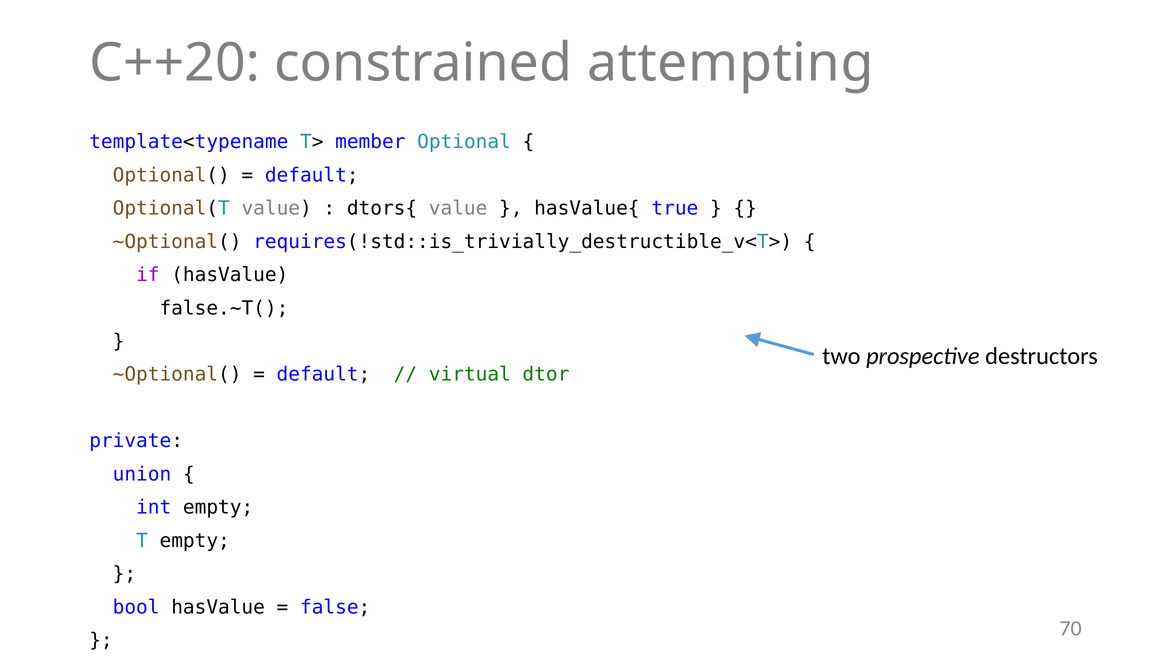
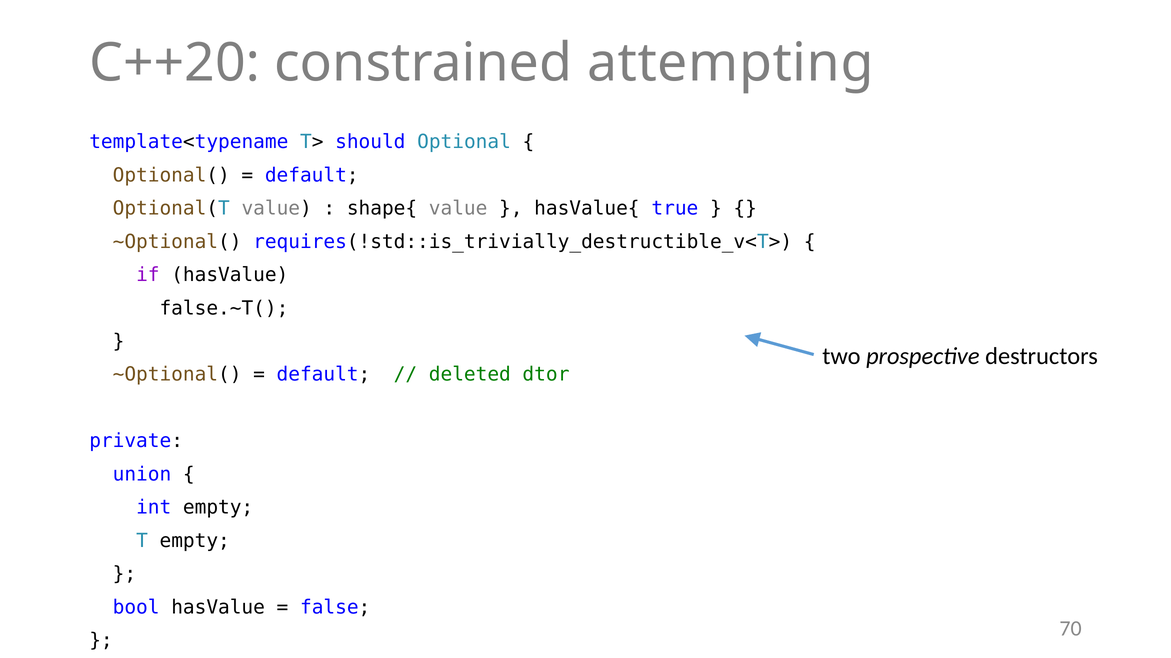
member: member -> should (370, 142)
dtors{: dtors{ -> shape{ (382, 209)
virtual: virtual -> deleted (470, 375)
